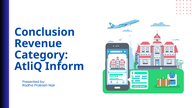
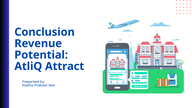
Category: Category -> Potential (41, 55)
Inform: Inform -> Attract (65, 66)
